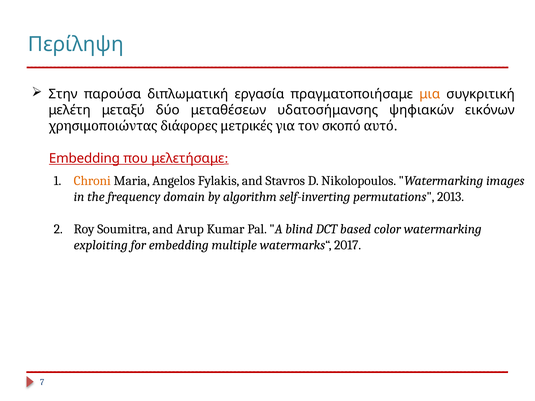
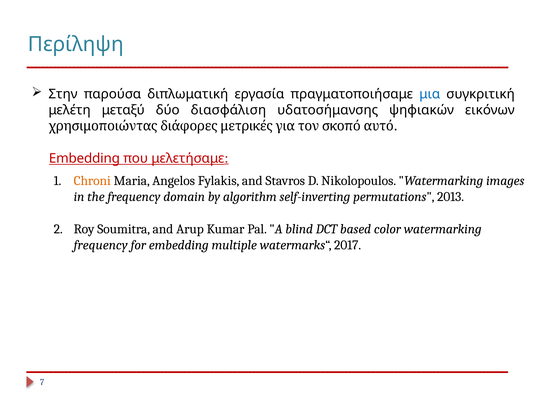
μια colour: orange -> blue (430, 94)
μεταθέσεων: μεταθέσεων -> διασφάλιση (228, 110)
exploiting: exploiting -> frequency (101, 245)
